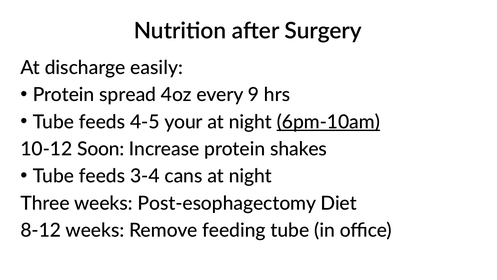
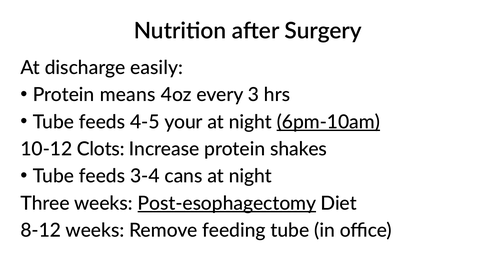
spread: spread -> means (128, 95)
9: 9 -> 3 (254, 95)
Soon: Soon -> Clots (101, 149)
Post-esophagectomy underline: none -> present (227, 203)
